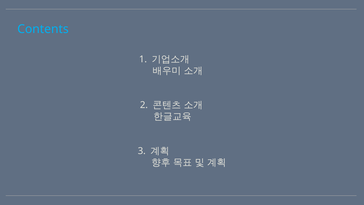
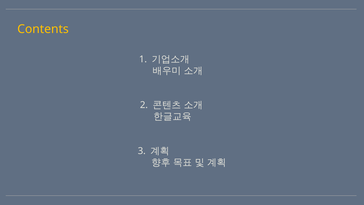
Contents colour: light blue -> yellow (43, 29)
